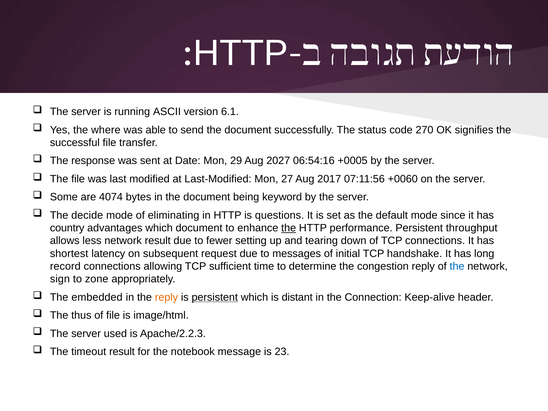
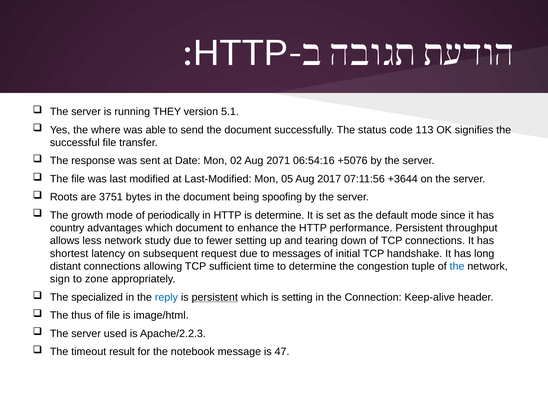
ASCII: ASCII -> THEY (167, 112)
6.1: 6.1 -> 5.1 (230, 112)
270: 270 -> 113 (425, 130)
29: 29 -> 02 (236, 161)
2027: 2027 -> 2071 (278, 161)
+0005: +0005 -> +5076 (353, 161)
27: 27 -> 05 (287, 179)
+0060: +0060 -> +3644 (403, 179)
Some: Some -> Roots (64, 197)
4074: 4074 -> 3751 (111, 197)
keyword: keyword -> spoofing (282, 197)
decide: decide -> growth (87, 215)
eliminating: eliminating -> periodically (174, 215)
is questions: questions -> determine (280, 215)
the underline: present -> none (289, 228)
network result: result -> study (158, 241)
record: record -> distant (65, 266)
congestion reply: reply -> tuple (423, 266)
embedded: embedded -> specialized (97, 297)
reply colour: orange -> blue (166, 297)
is distant: distant -> setting (297, 297)
23: 23 -> 47 (282, 352)
